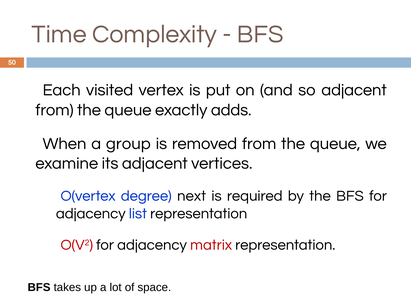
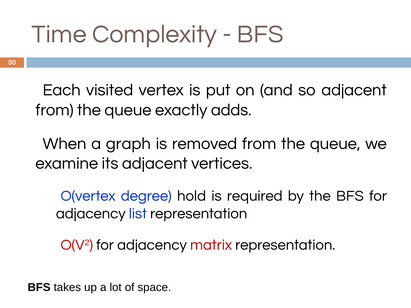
group: group -> graph (128, 144)
next: next -> hold (192, 196)
